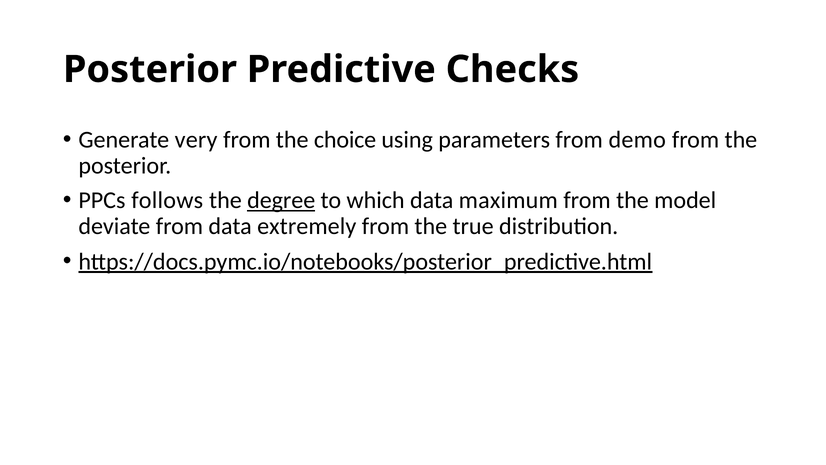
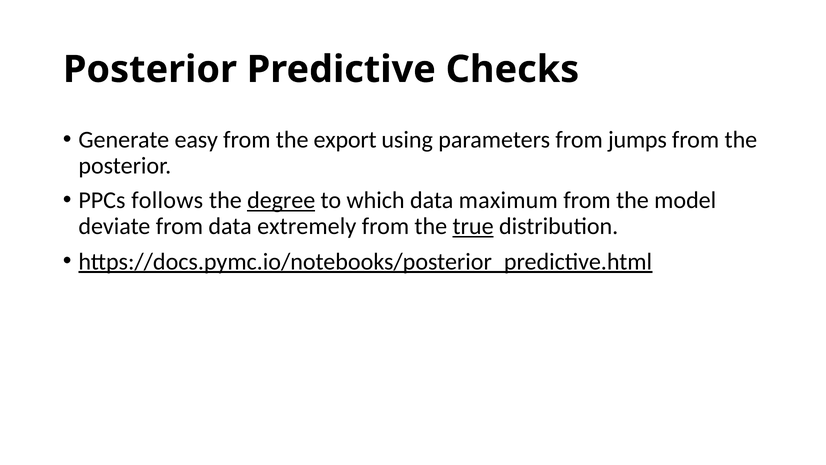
very: very -> easy (196, 140)
choice: choice -> export (345, 140)
demo: demo -> jumps (637, 140)
true underline: none -> present (473, 226)
